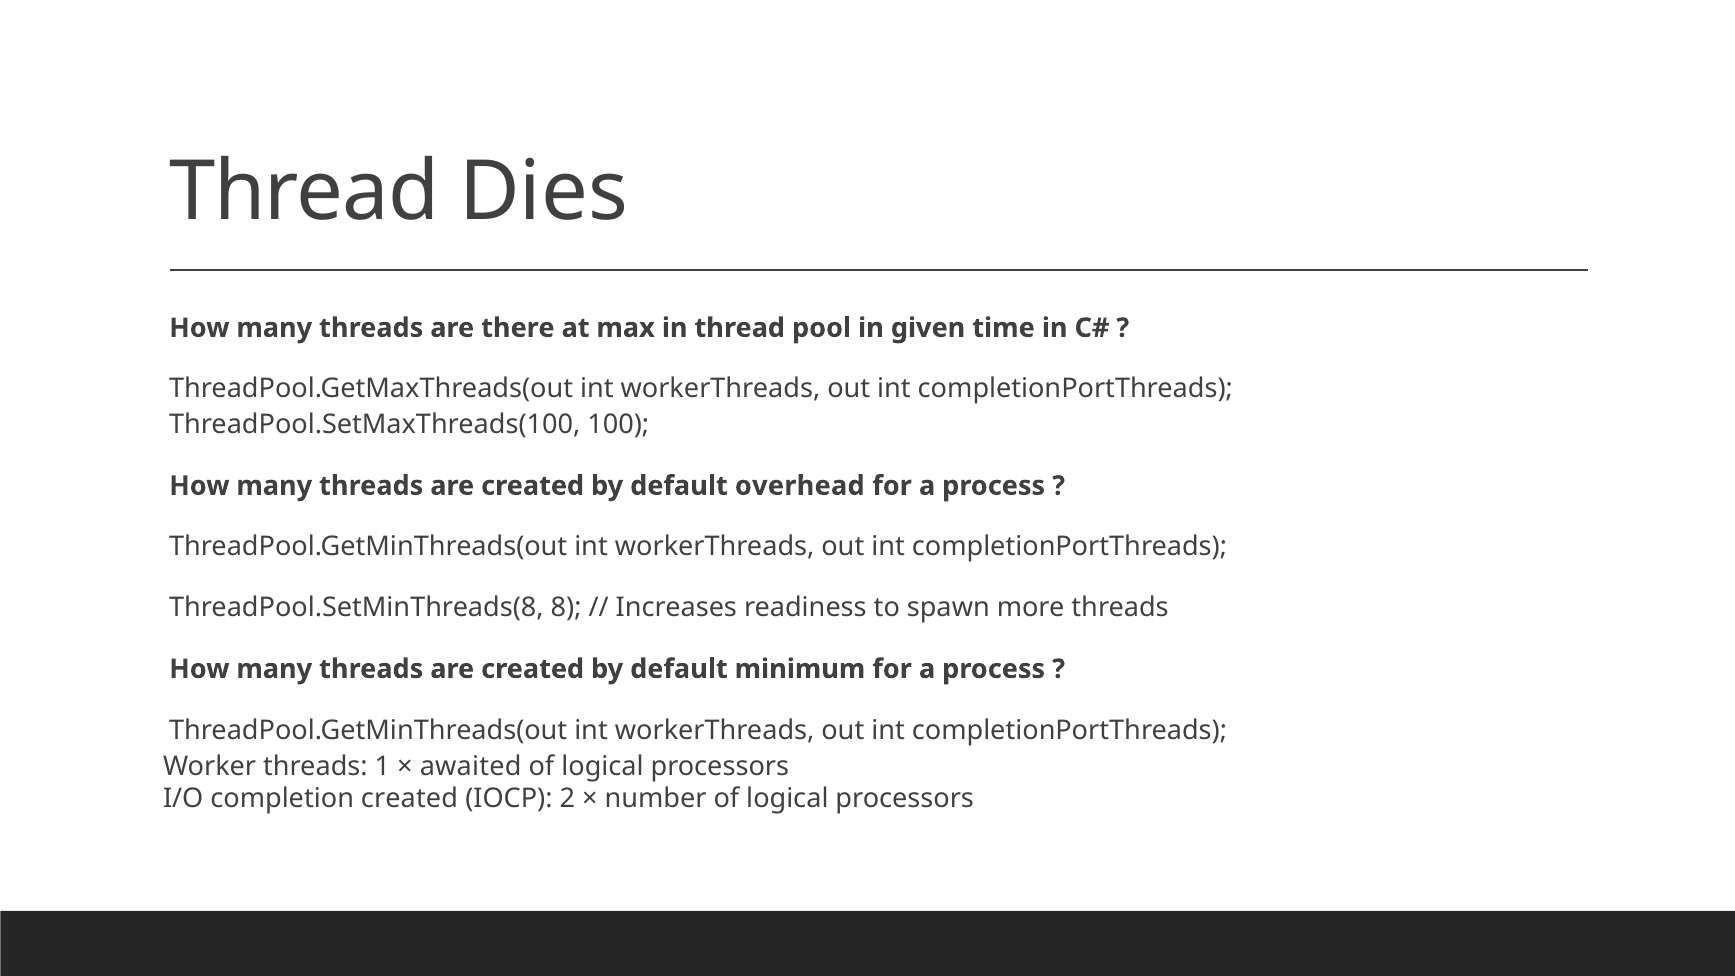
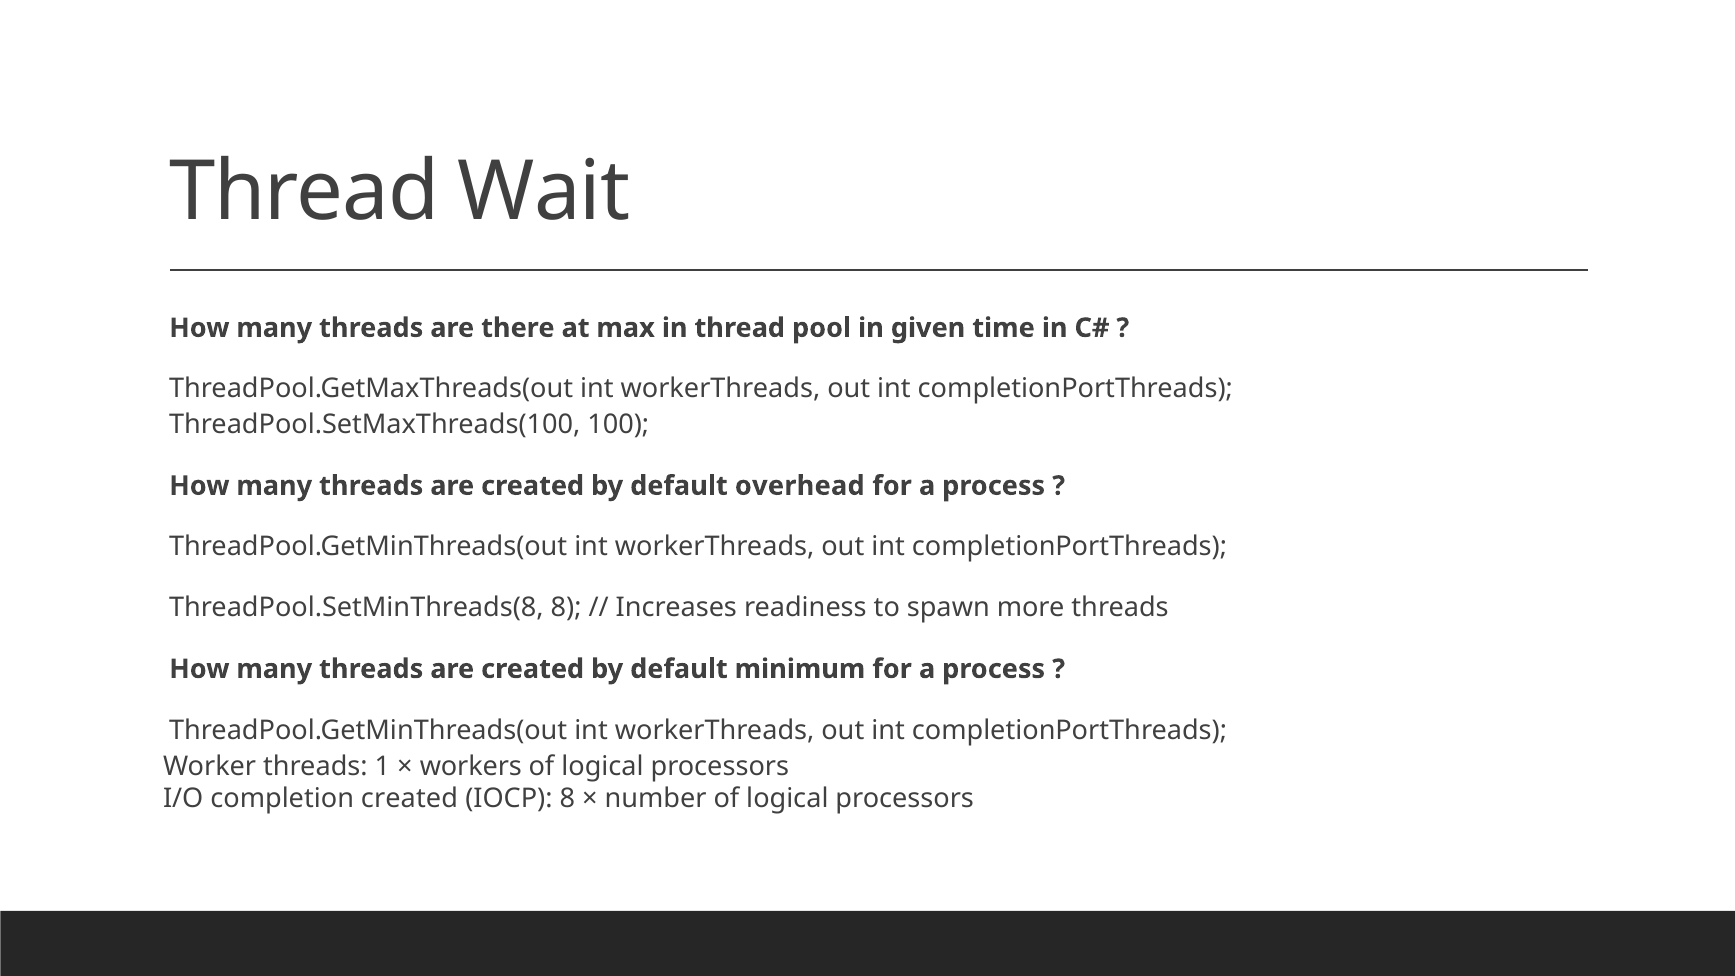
Dies: Dies -> Wait (544, 192)
awaited: awaited -> workers (471, 766)
IOCP 2: 2 -> 8 (567, 799)
